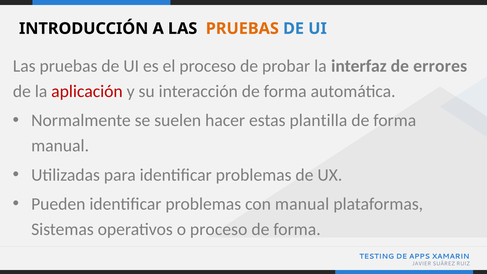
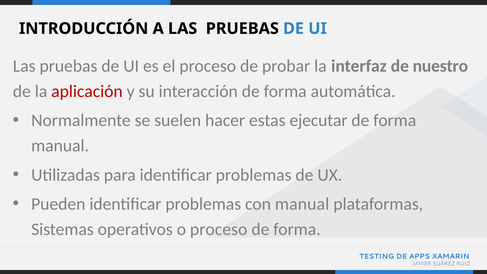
PRUEBAS colour: orange -> black (242, 29)
errores: errores -> nuestro (440, 66)
plantilla: plantilla -> ejecutar (318, 120)
